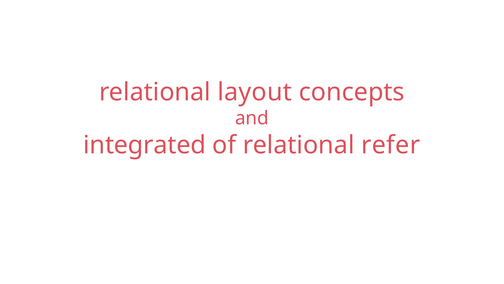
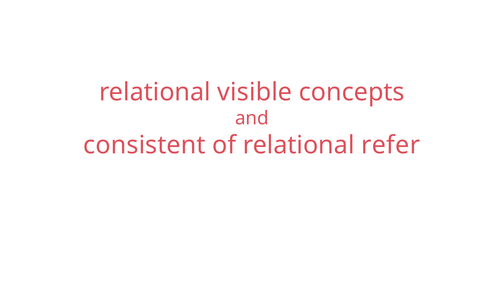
layout: layout -> visible (255, 92)
integrated: integrated -> consistent (145, 145)
